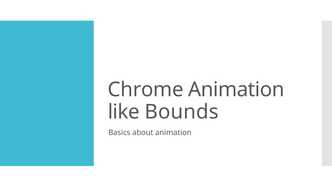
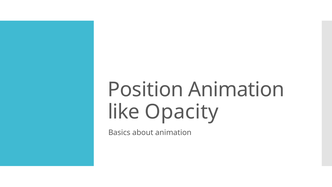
Chrome: Chrome -> Position (146, 90)
Bounds: Bounds -> Opacity (182, 112)
